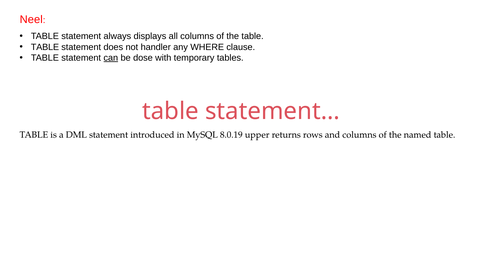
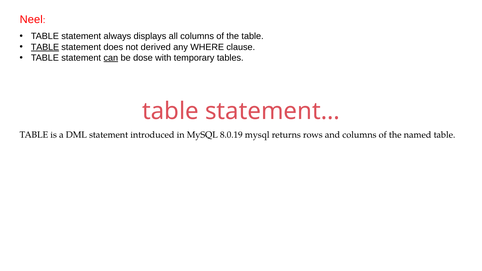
TABLE underline: none -> present (45, 47)
handler: handler -> derived (156, 47)
8.0.19 upper: upper -> mysql (257, 135)
